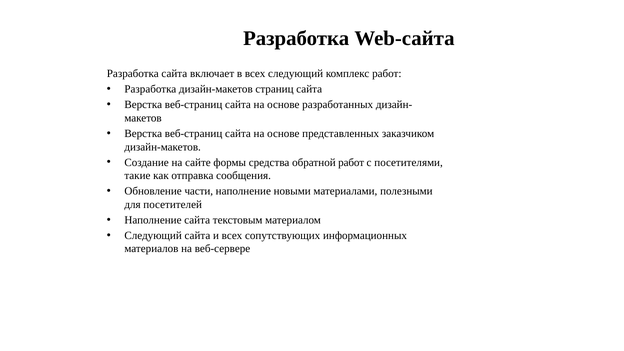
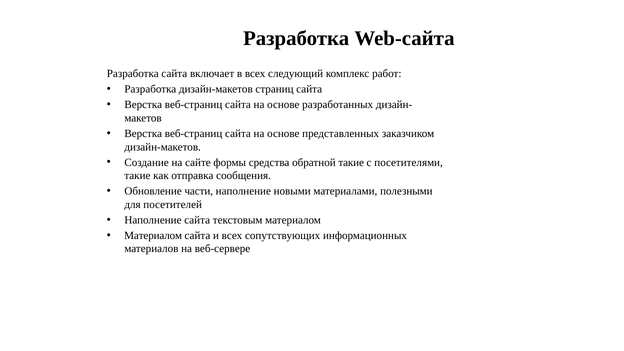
обратной работ: работ -> такие (351, 162)
Следующий: Следующий -> Материалом (153, 235)
